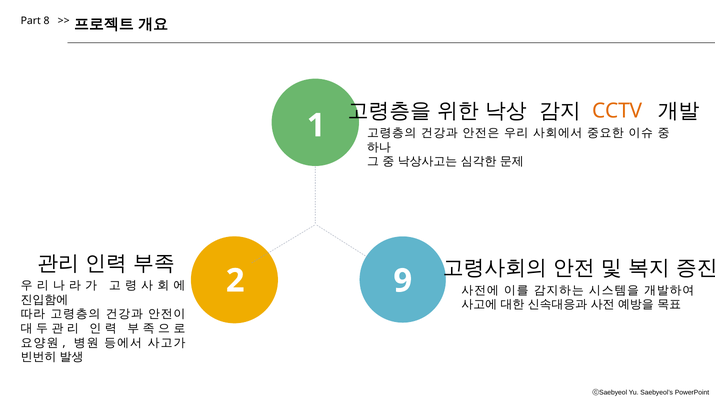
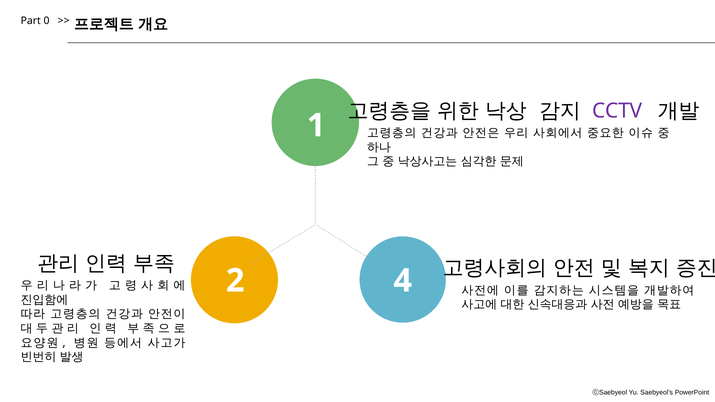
8: 8 -> 0 (47, 21)
CCTV colour: orange -> purple (617, 111)
9: 9 -> 4 (403, 281)
